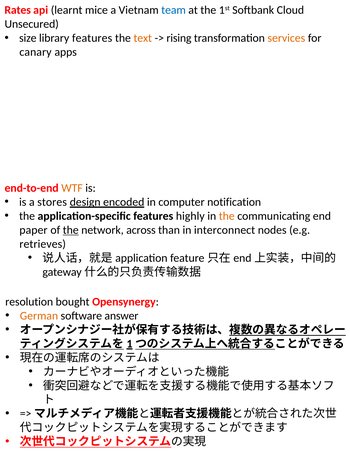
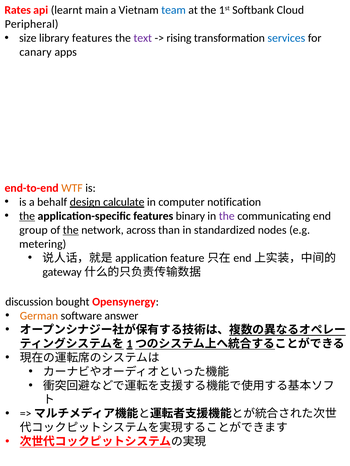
mice: mice -> main (97, 10)
Unsecured: Unsecured -> Peripheral (32, 24)
text colour: orange -> purple (143, 38)
services colour: orange -> blue (286, 38)
stores: stores -> behalf (52, 202)
encoded: encoded -> calculate (124, 202)
the underline: none -> present (27, 216)
highly: highly -> binary (190, 216)
the colour: orange -> purple (227, 216)
paper: paper -> group (33, 230)
interconnect: interconnect -> standardized (225, 230)
retrieves: retrieves -> metering (43, 244)
resolution: resolution -> discussion (29, 302)
